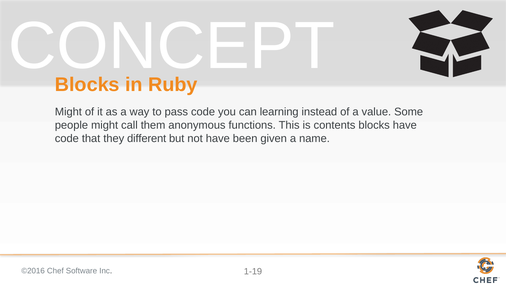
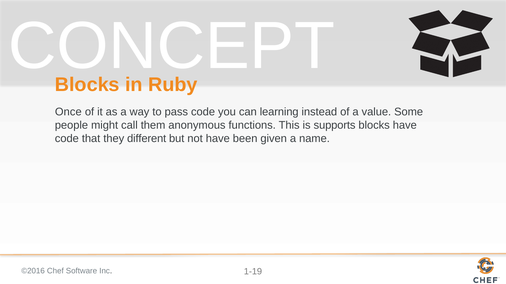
Might: Might -> Once (68, 112)
contents: contents -> supports (335, 125)
